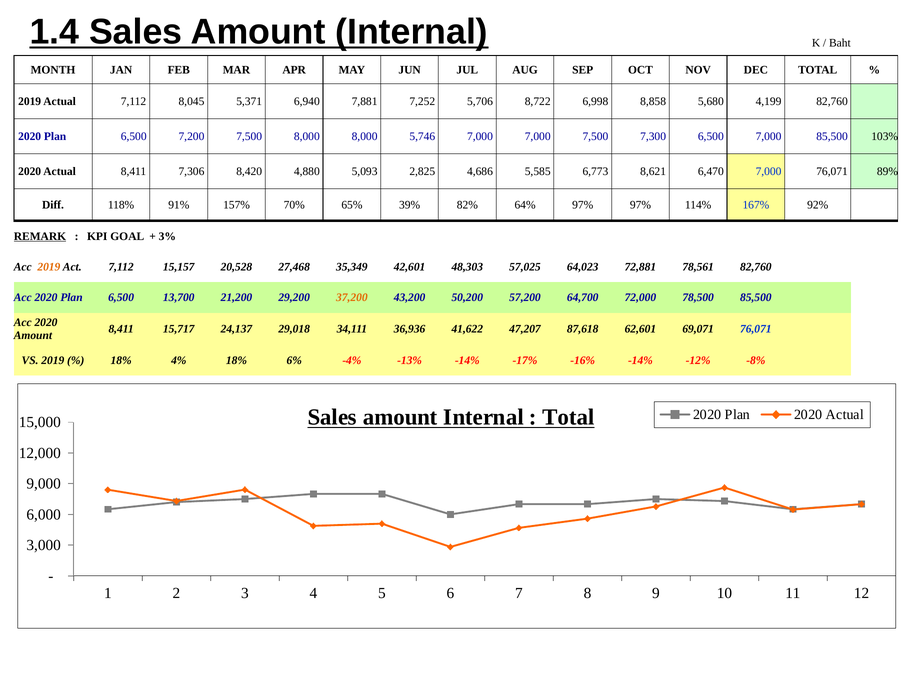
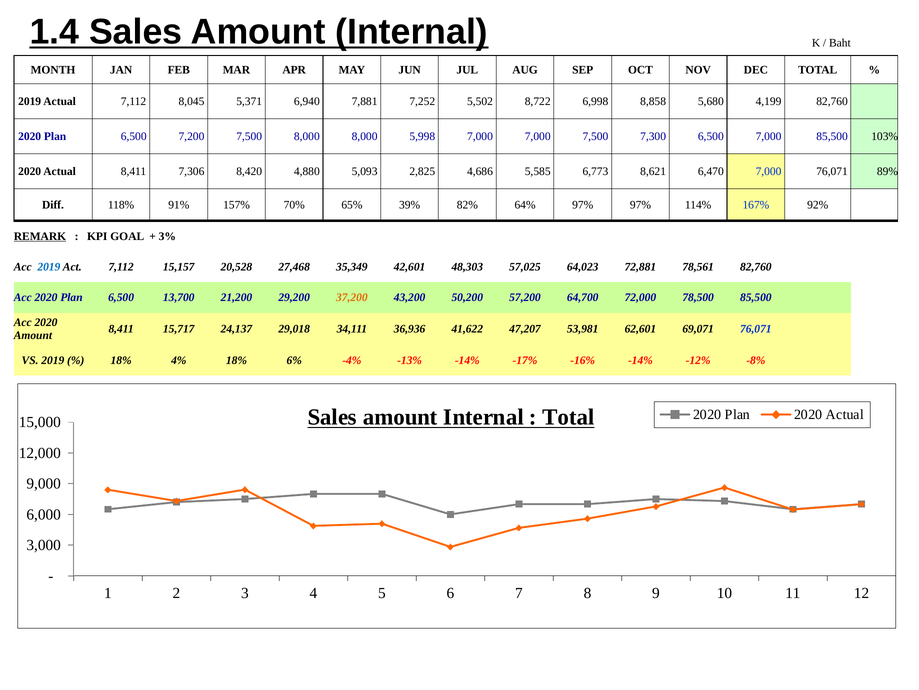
5,706: 5,706 -> 5,502 (480, 101)
5,746: 5,746 -> 5,998 (422, 136)
2019 colour: orange -> blue (49, 267)
87,618: 87,618 -> 53,981 (583, 329)
